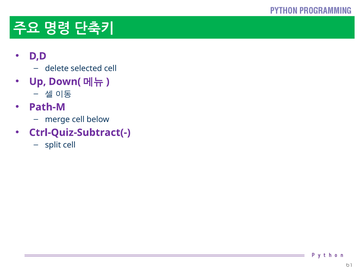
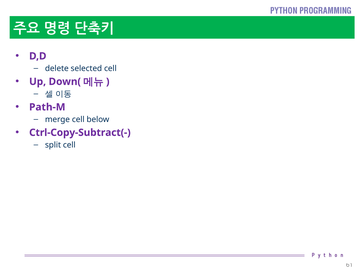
Ctrl-Quiz-Subtract(-: Ctrl-Quiz-Subtract(- -> Ctrl-Copy-Subtract(- (80, 133)
